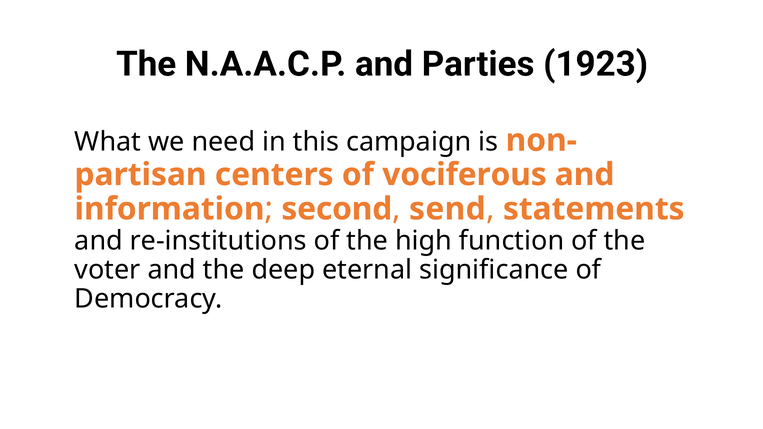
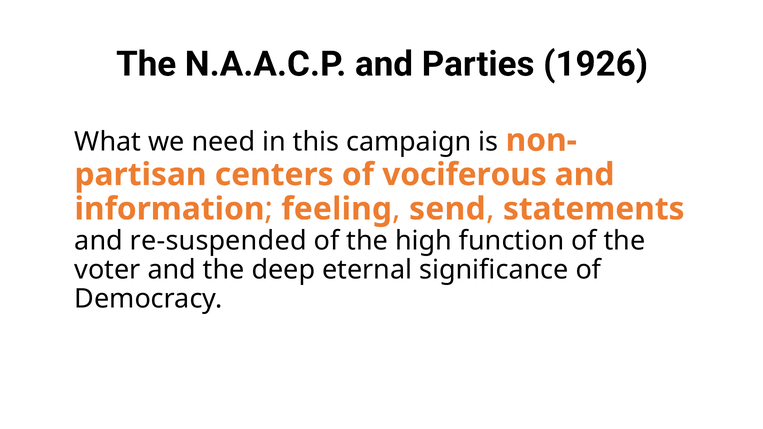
1923: 1923 -> 1926 (596, 64)
second: second -> feeling (337, 209)
re-institutions: re-institutions -> re-suspended (218, 241)
